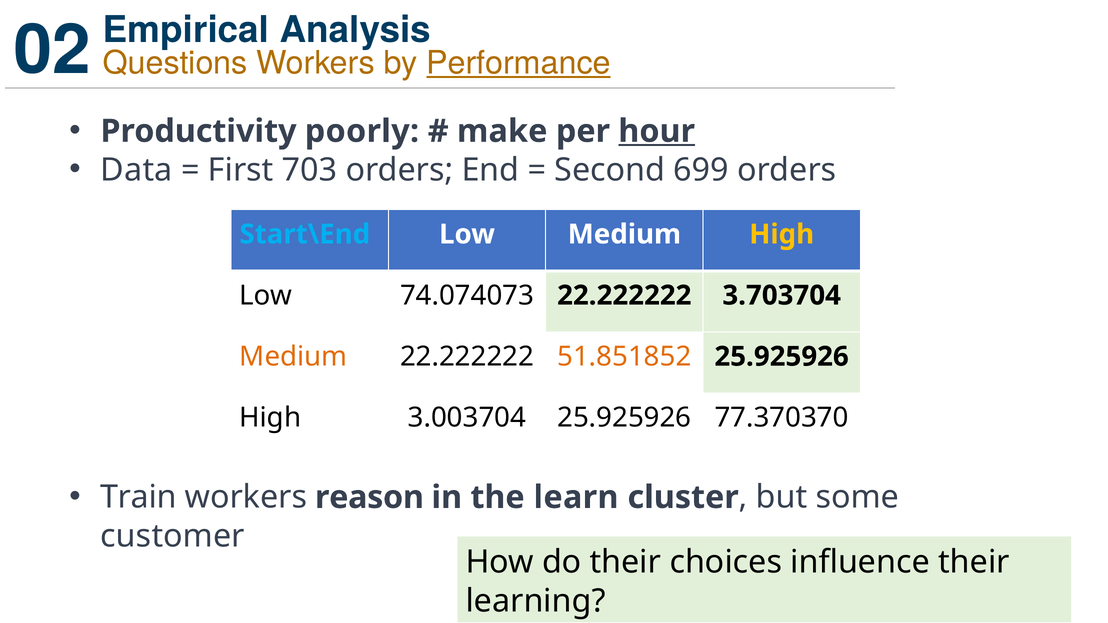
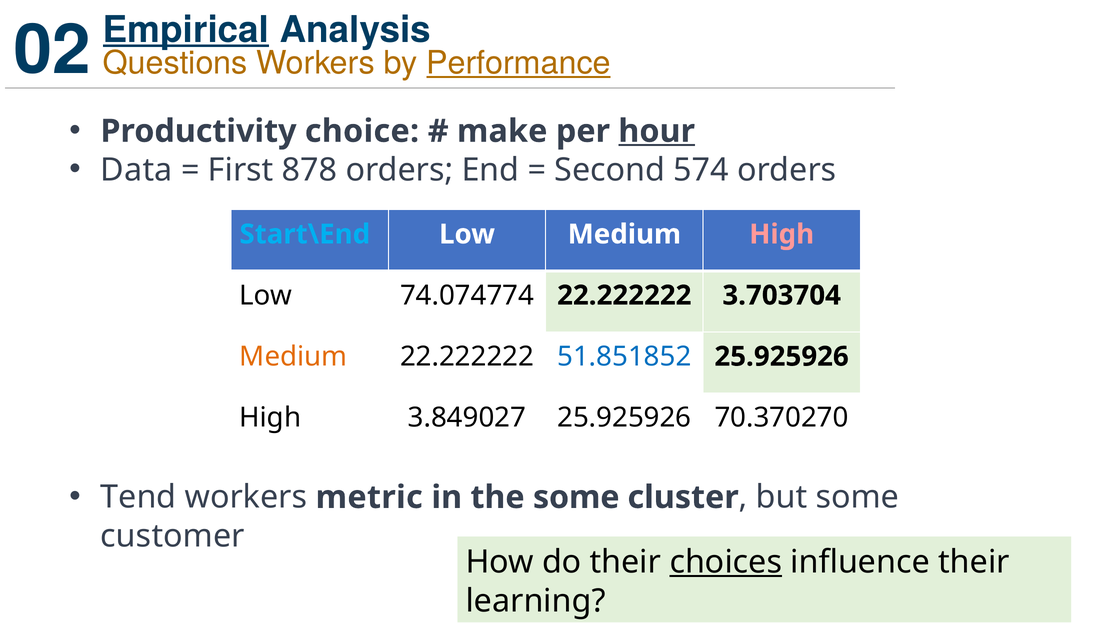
Empirical underline: none -> present (186, 30)
poorly: poorly -> choice (362, 131)
703: 703 -> 878 (310, 170)
699: 699 -> 574 (701, 170)
High colour: yellow -> pink (782, 234)
74.074073: 74.074073 -> 74.074774 (467, 296)
51.851852 colour: orange -> blue (624, 357)
3.003704: 3.003704 -> 3.849027 (467, 418)
77.370370: 77.370370 -> 70.370270 (782, 418)
Train: Train -> Tend (138, 498)
reason: reason -> metric (369, 498)
the learn: learn -> some (576, 498)
choices underline: none -> present (726, 563)
